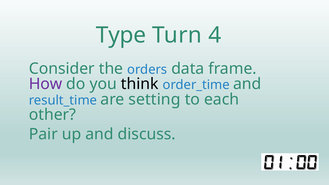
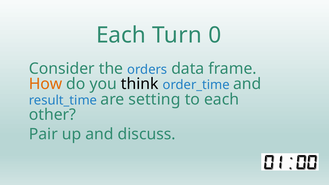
Type: Type -> Each (121, 35)
4: 4 -> 0 (215, 35)
How colour: purple -> orange (46, 84)
